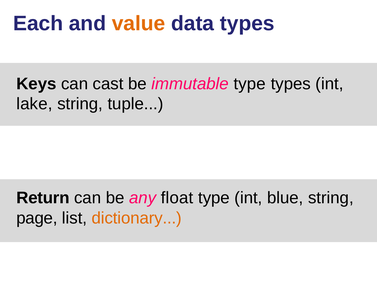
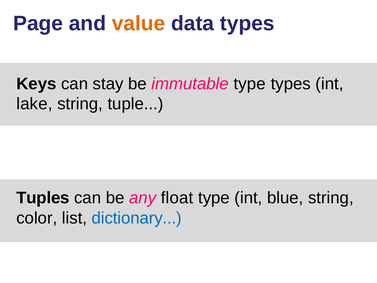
Each: Each -> Page (38, 23)
cast: cast -> stay (108, 84)
Return: Return -> Tuples (43, 198)
page: page -> color (37, 218)
dictionary colour: orange -> blue (137, 218)
